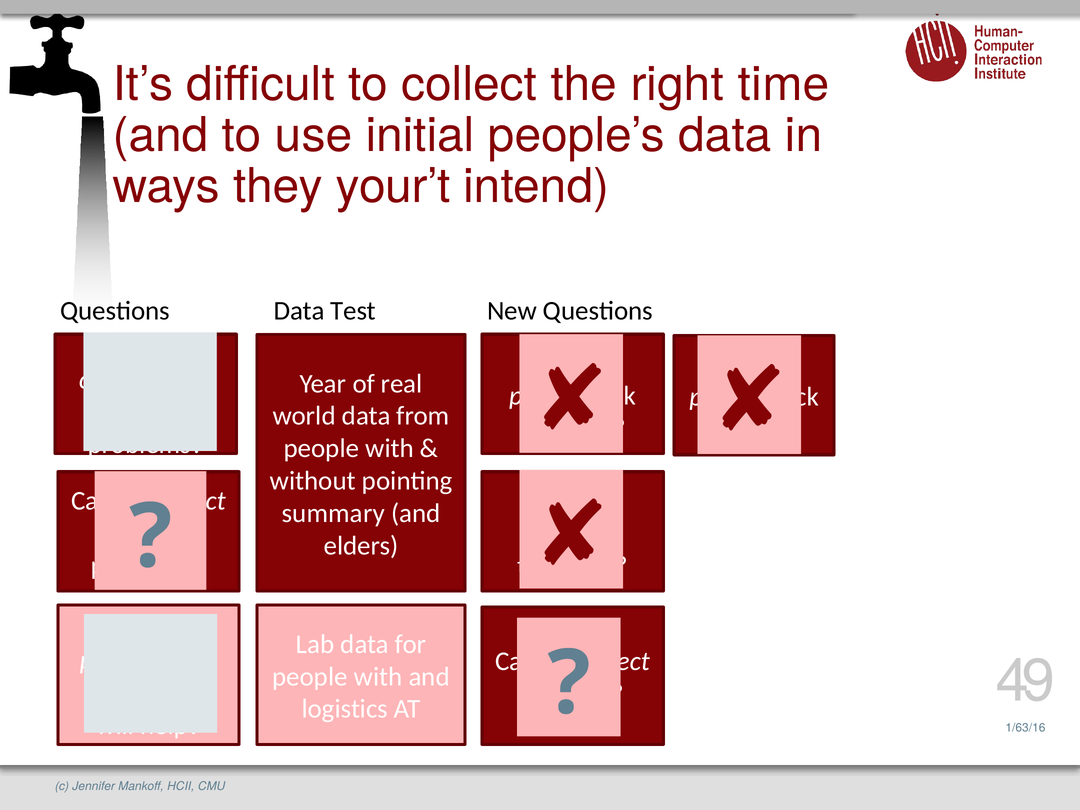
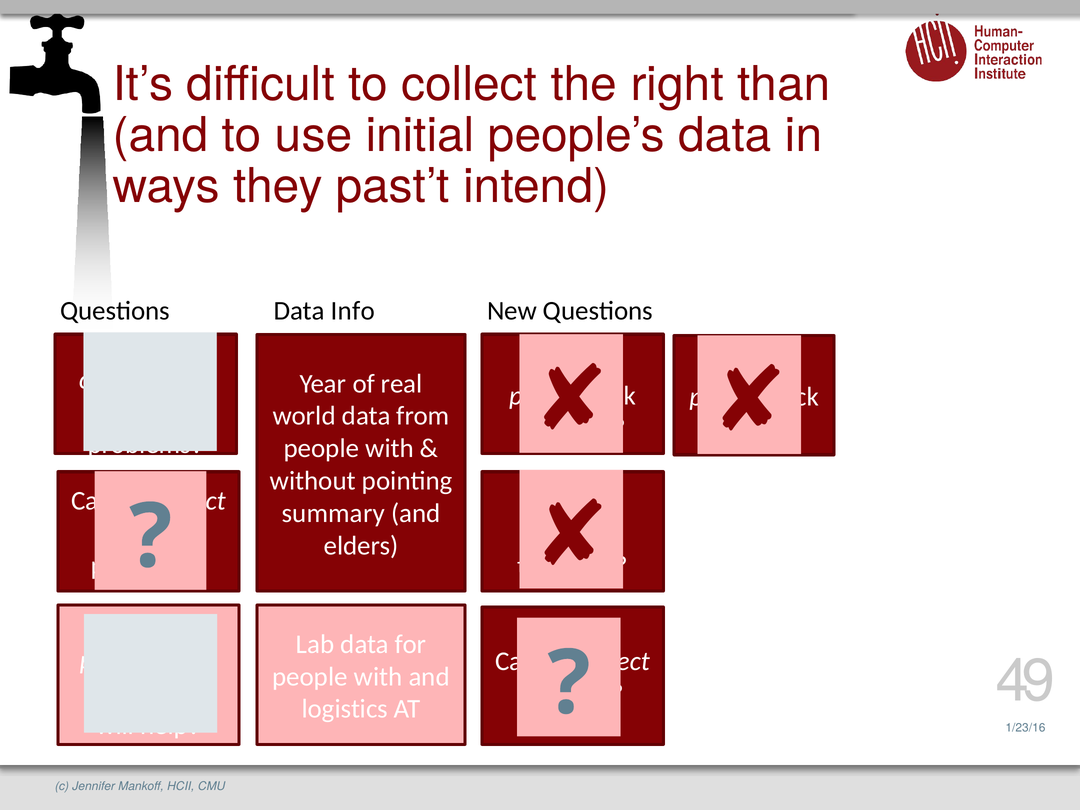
time: time -> than (784, 84)
your’t: your’t -> past’t (393, 186)
Test: Test -> Info (353, 311)
1/63/16: 1/63/16 -> 1/23/16 (1025, 728)
